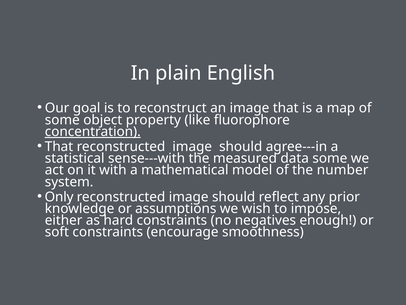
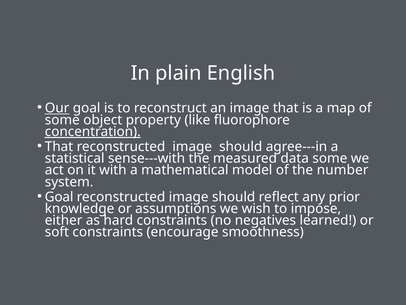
Our underline: none -> present (57, 108)
Only: Only -> Goal (59, 197)
enough: enough -> learned (328, 220)
